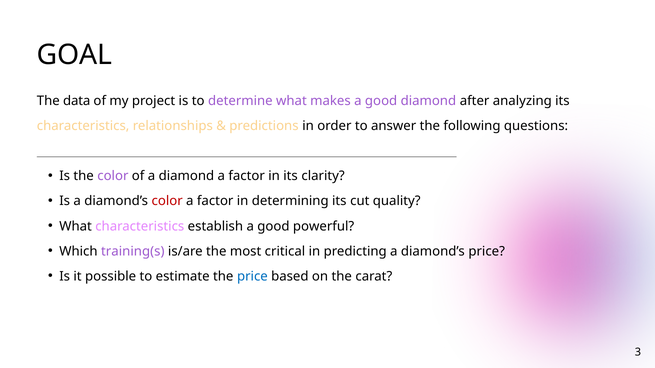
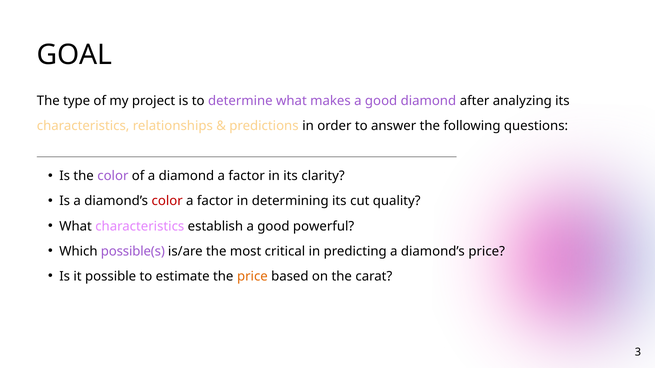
data: data -> type (77, 101)
training(s: training(s -> possible(s (133, 251)
price colour: blue -> orange (252, 277)
